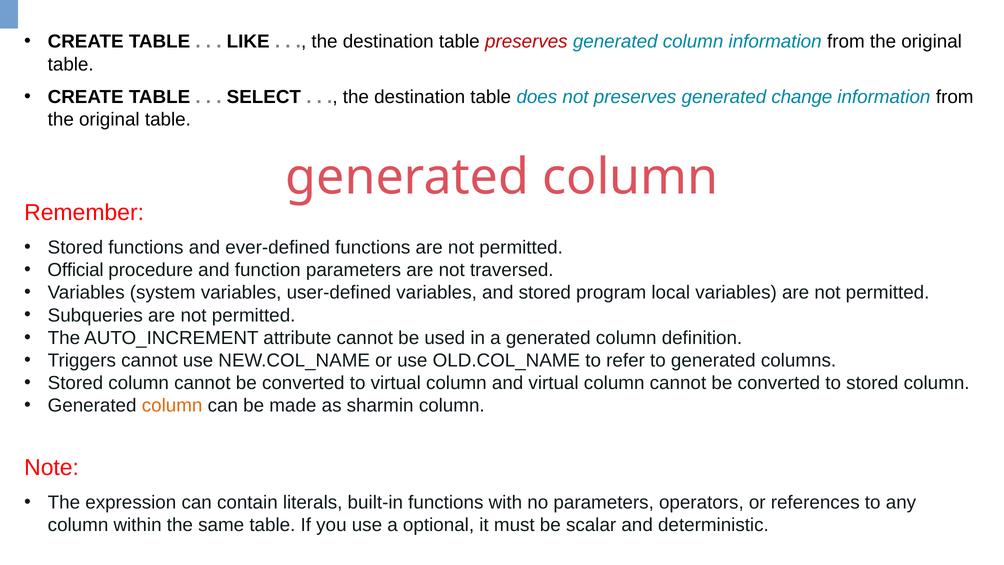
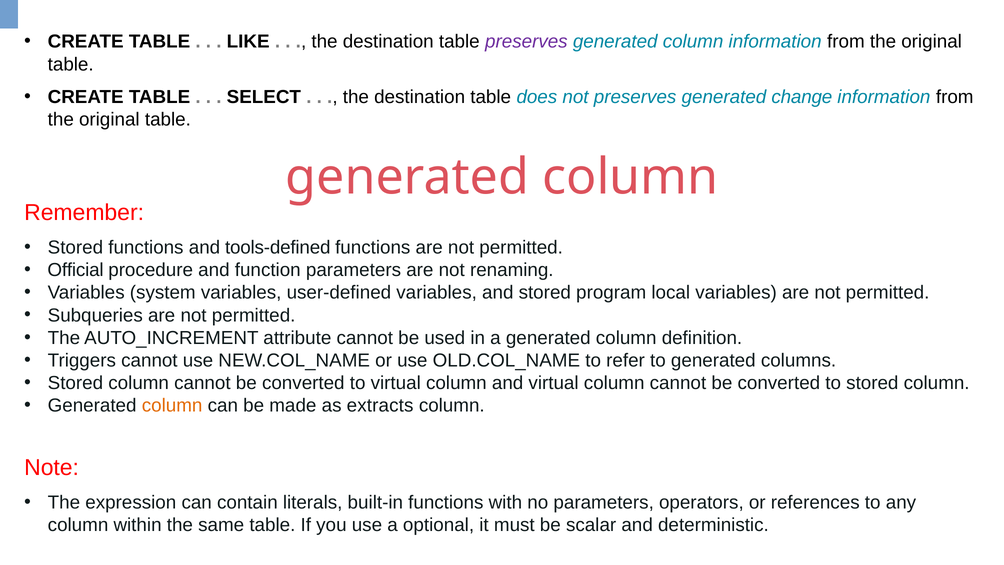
preserves colour: red -> purple (526, 42)
ever-defined: ever-defined -> tools-defined (278, 247)
traversed: traversed -> renaming (512, 270)
sharmin: sharmin -> extracts (380, 406)
